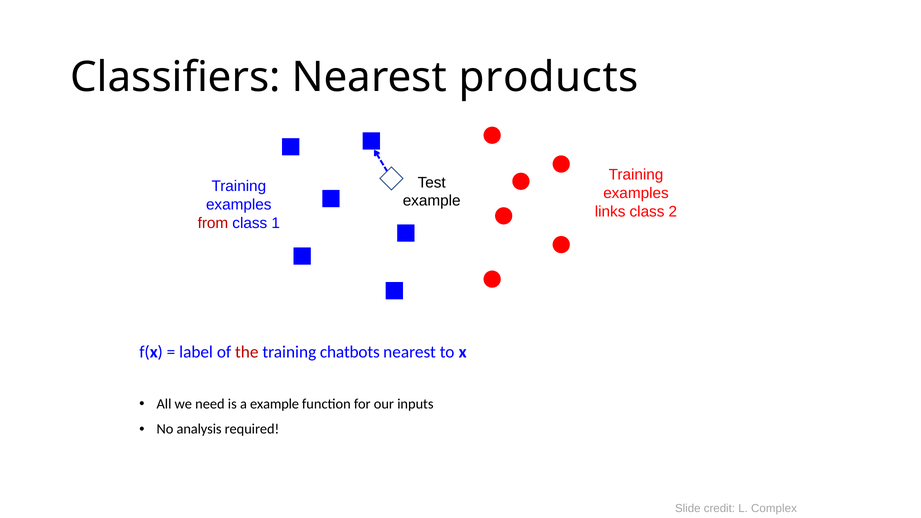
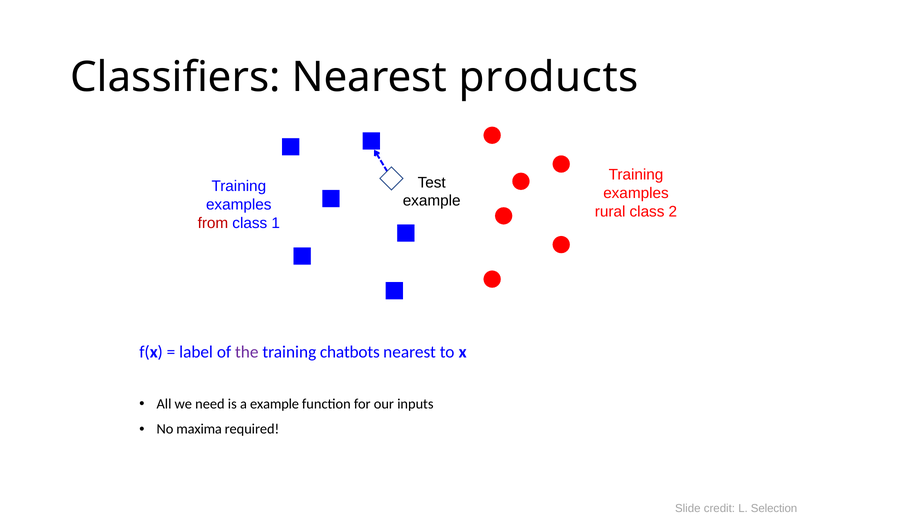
links: links -> rural (610, 212)
the colour: red -> purple (247, 352)
analysis: analysis -> maxima (199, 429)
Complex: Complex -> Selection (774, 508)
